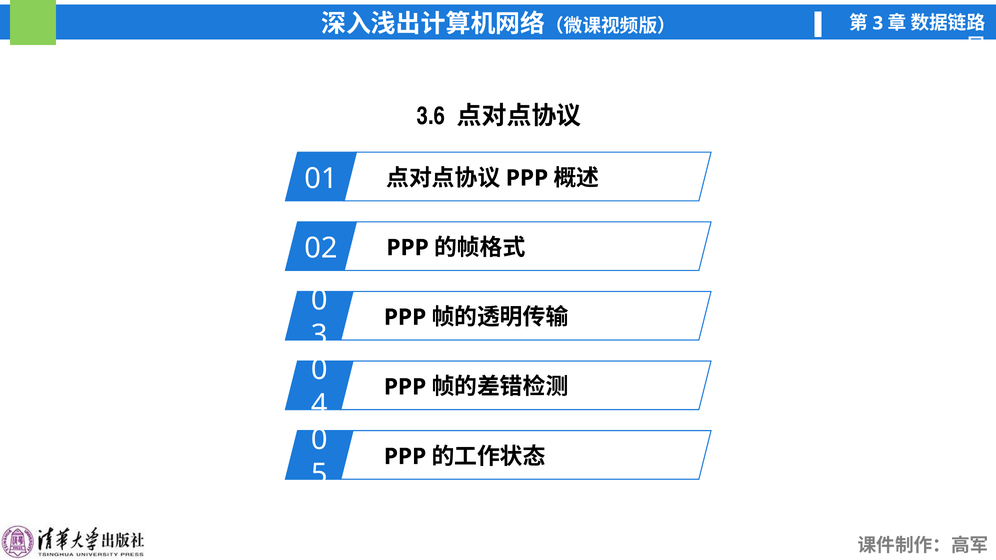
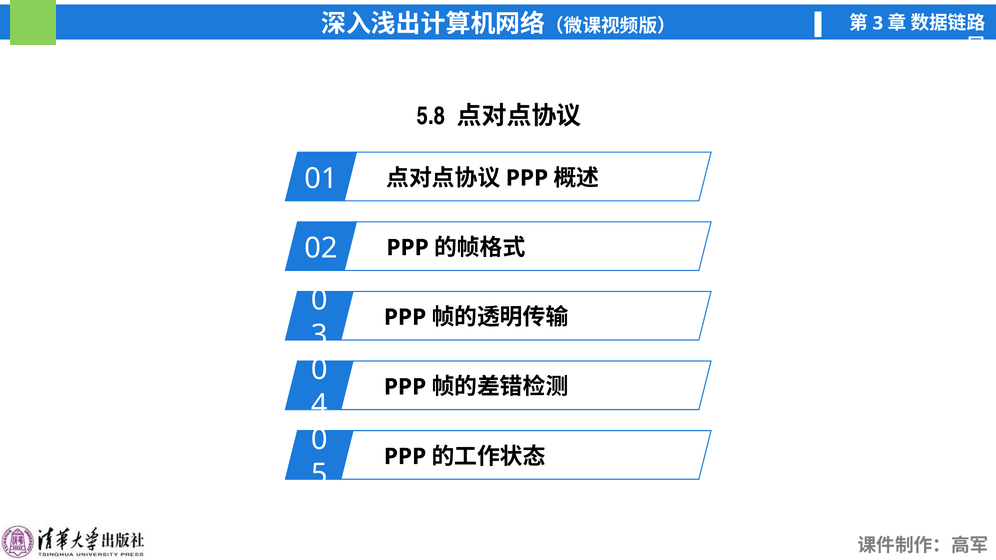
3.6: 3.6 -> 5.8 (431, 116)
